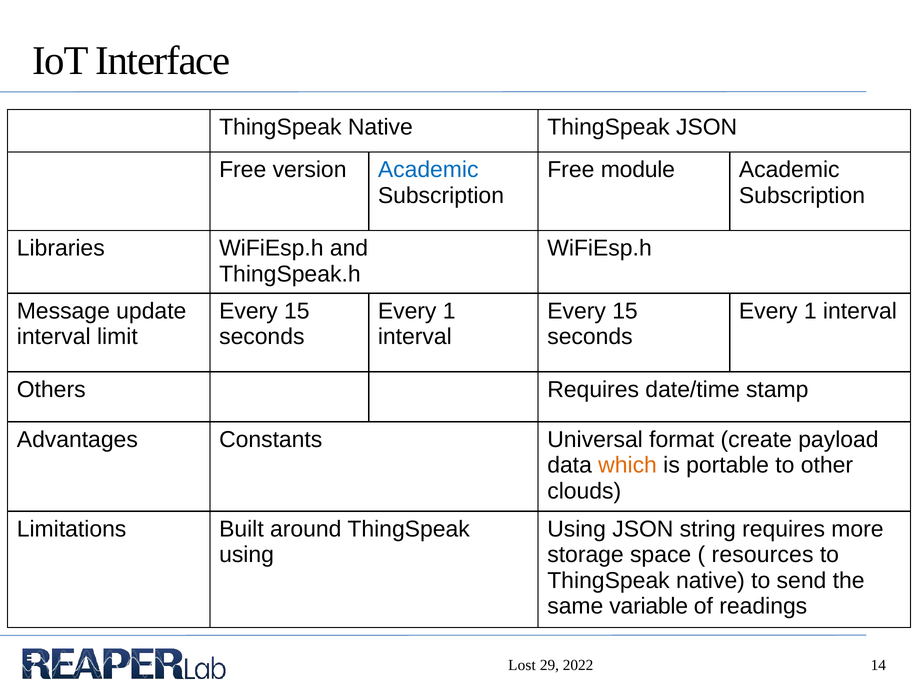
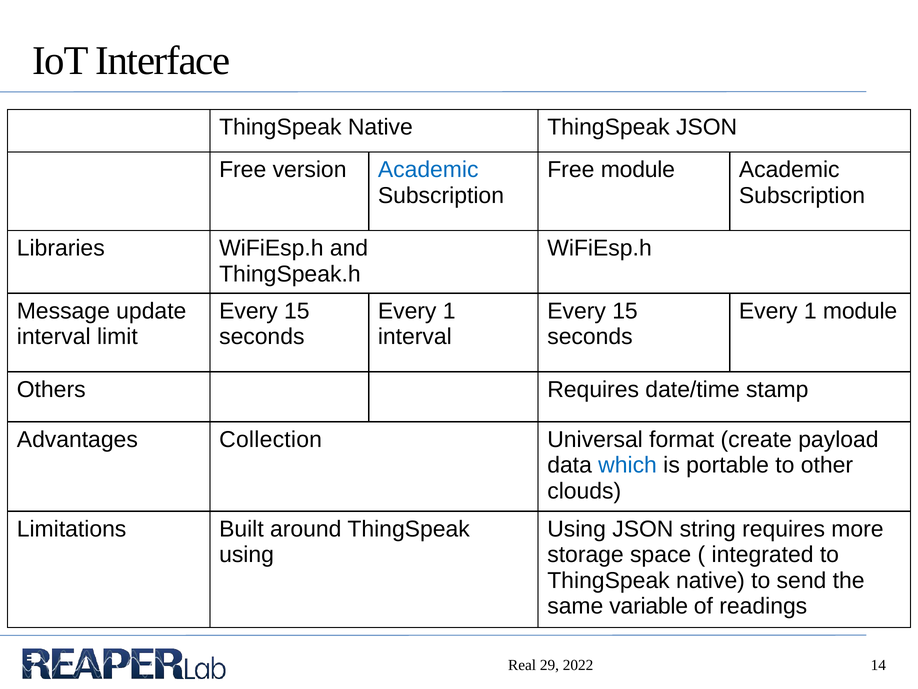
interval: interval -> module (860, 311)
Constants: Constants -> Collection (271, 439)
which colour: orange -> blue (628, 465)
resources: resources -> integrated (763, 554)
Lost: Lost -> Real (522, 664)
